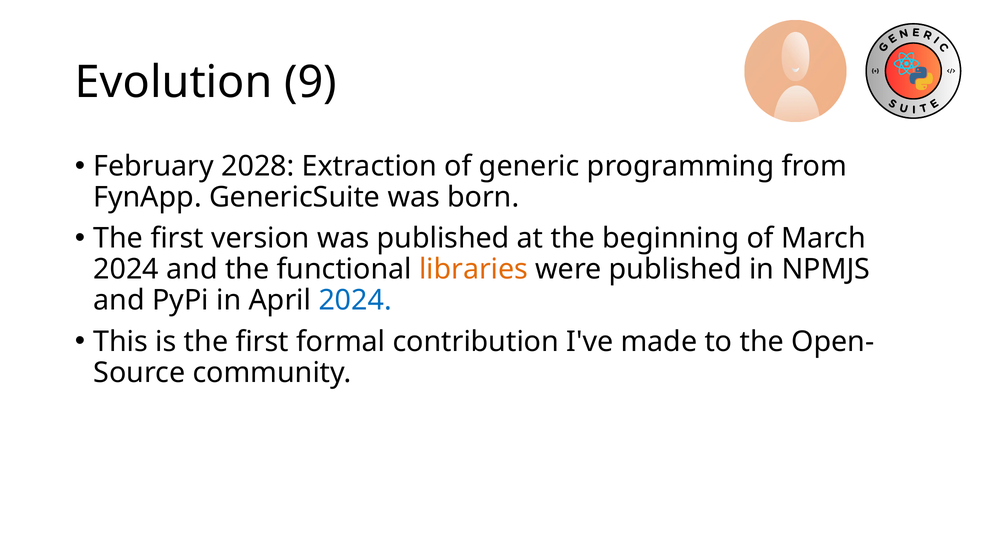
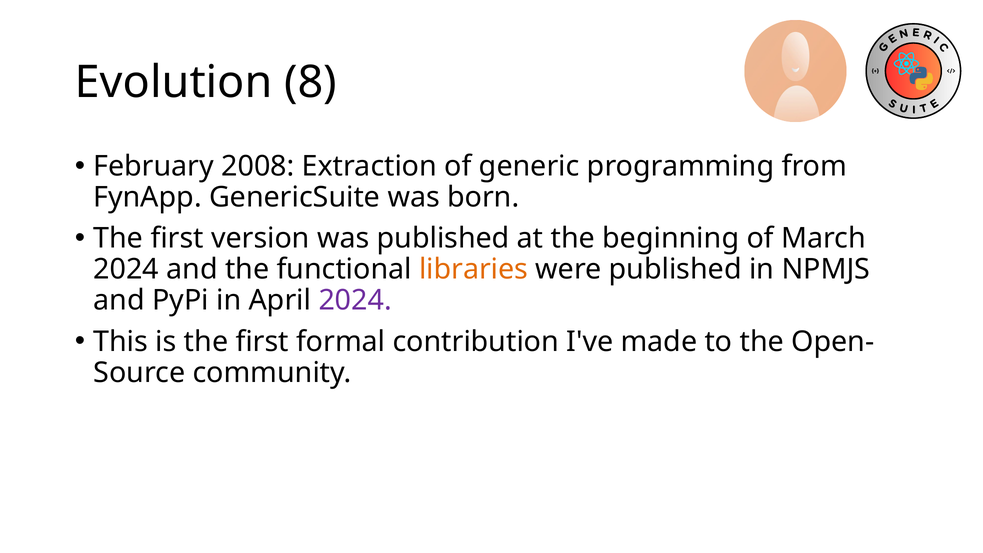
9: 9 -> 8 (311, 83)
2028: 2028 -> 2008 (258, 166)
2024 colour: blue -> purple (355, 300)
